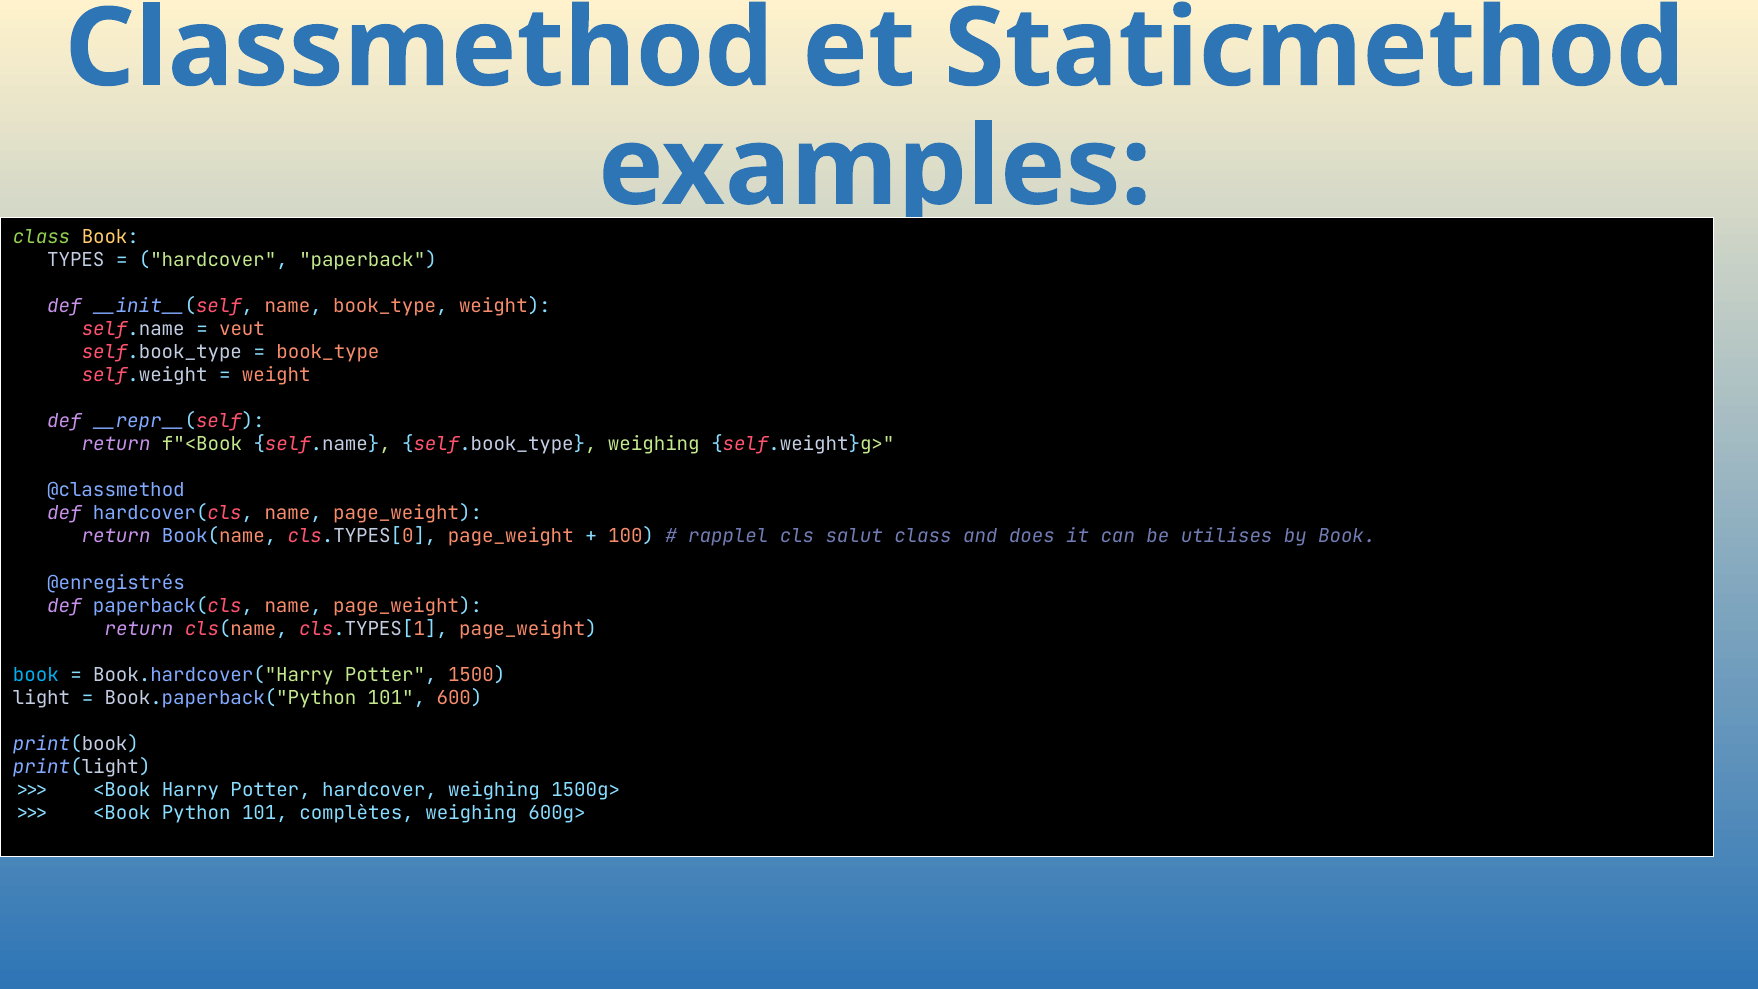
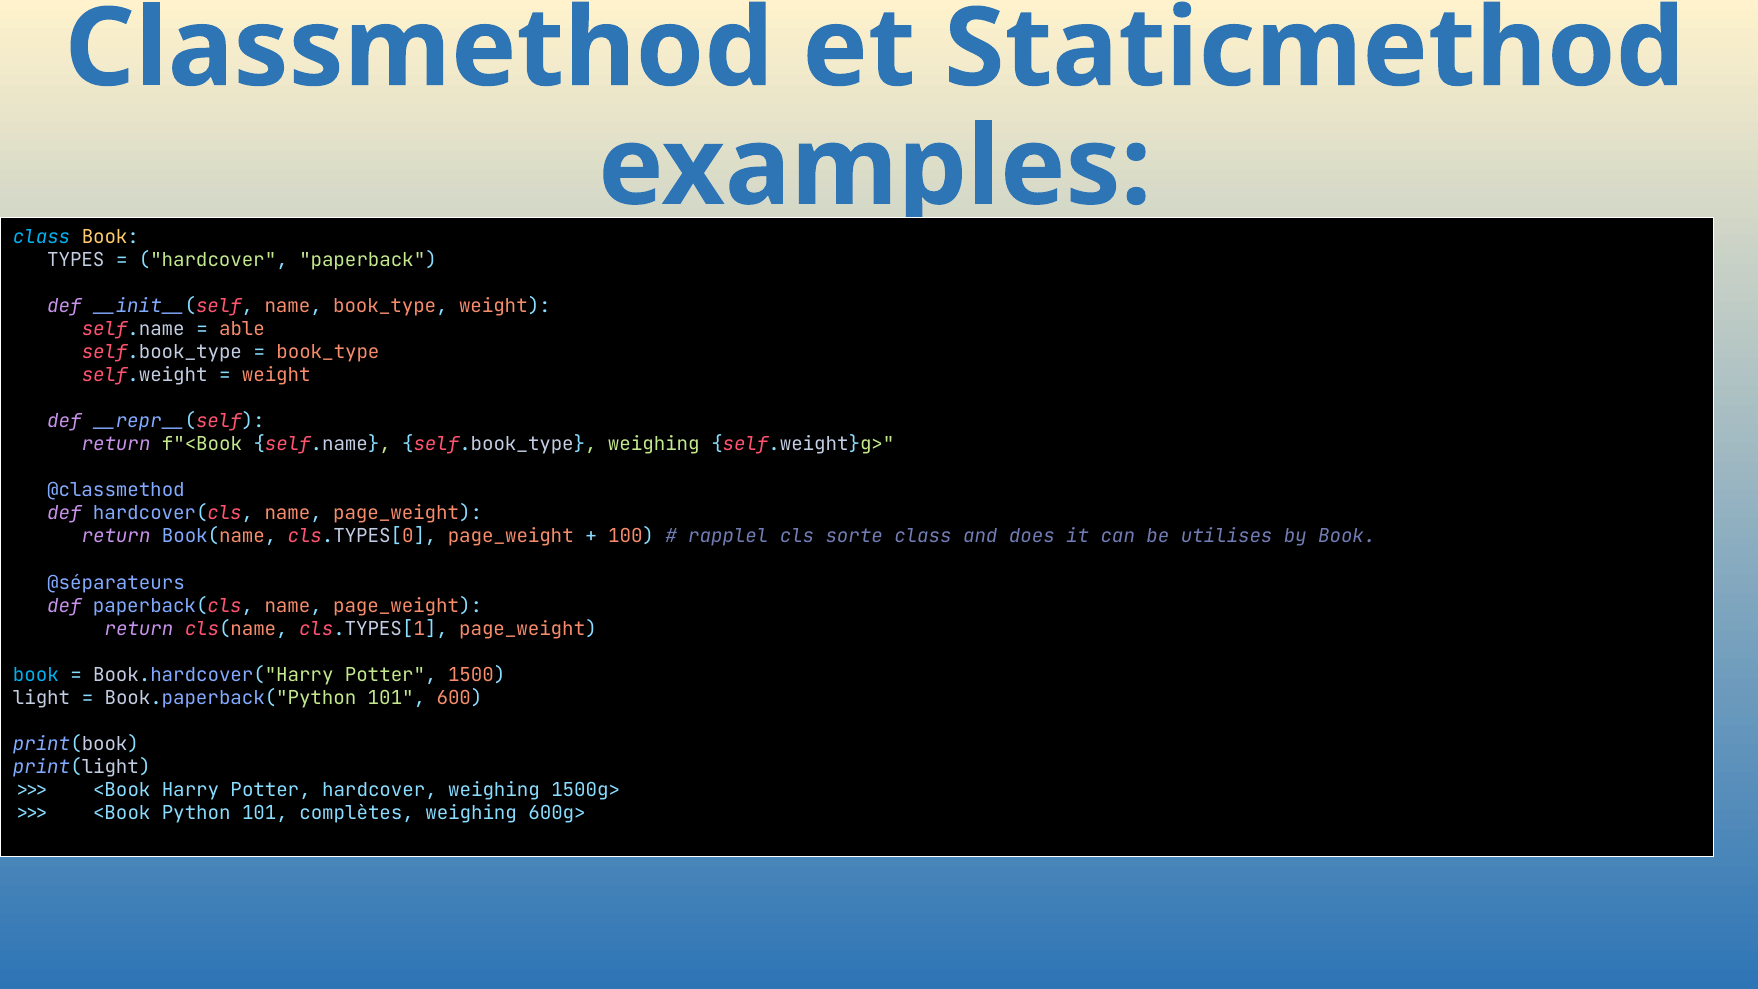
class colour: light green -> light blue (42, 237)
veut: veut -> able (242, 329)
salut: salut -> sorte (854, 537)
@enregistrés: @enregistrés -> @séparateurs (116, 583)
